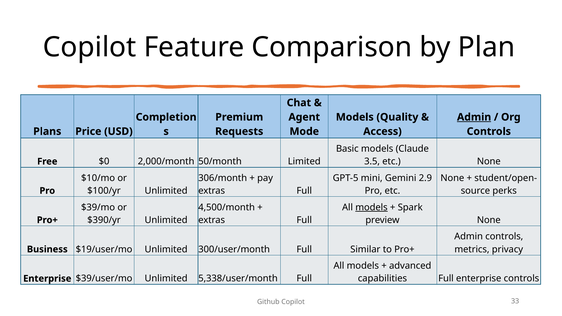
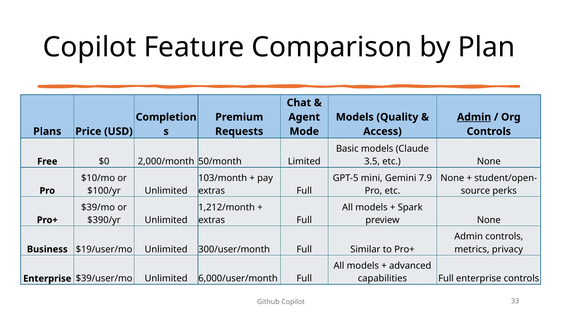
306/month: 306/month -> 103/month (223, 178)
2.9: 2.9 -> 7.9 (425, 178)
4,500/month: 4,500/month -> 1,212/month (227, 207)
models underline: present -> none (371, 207)
5,338/user/month: 5,338/user/month -> 6,000/user/month (238, 279)
